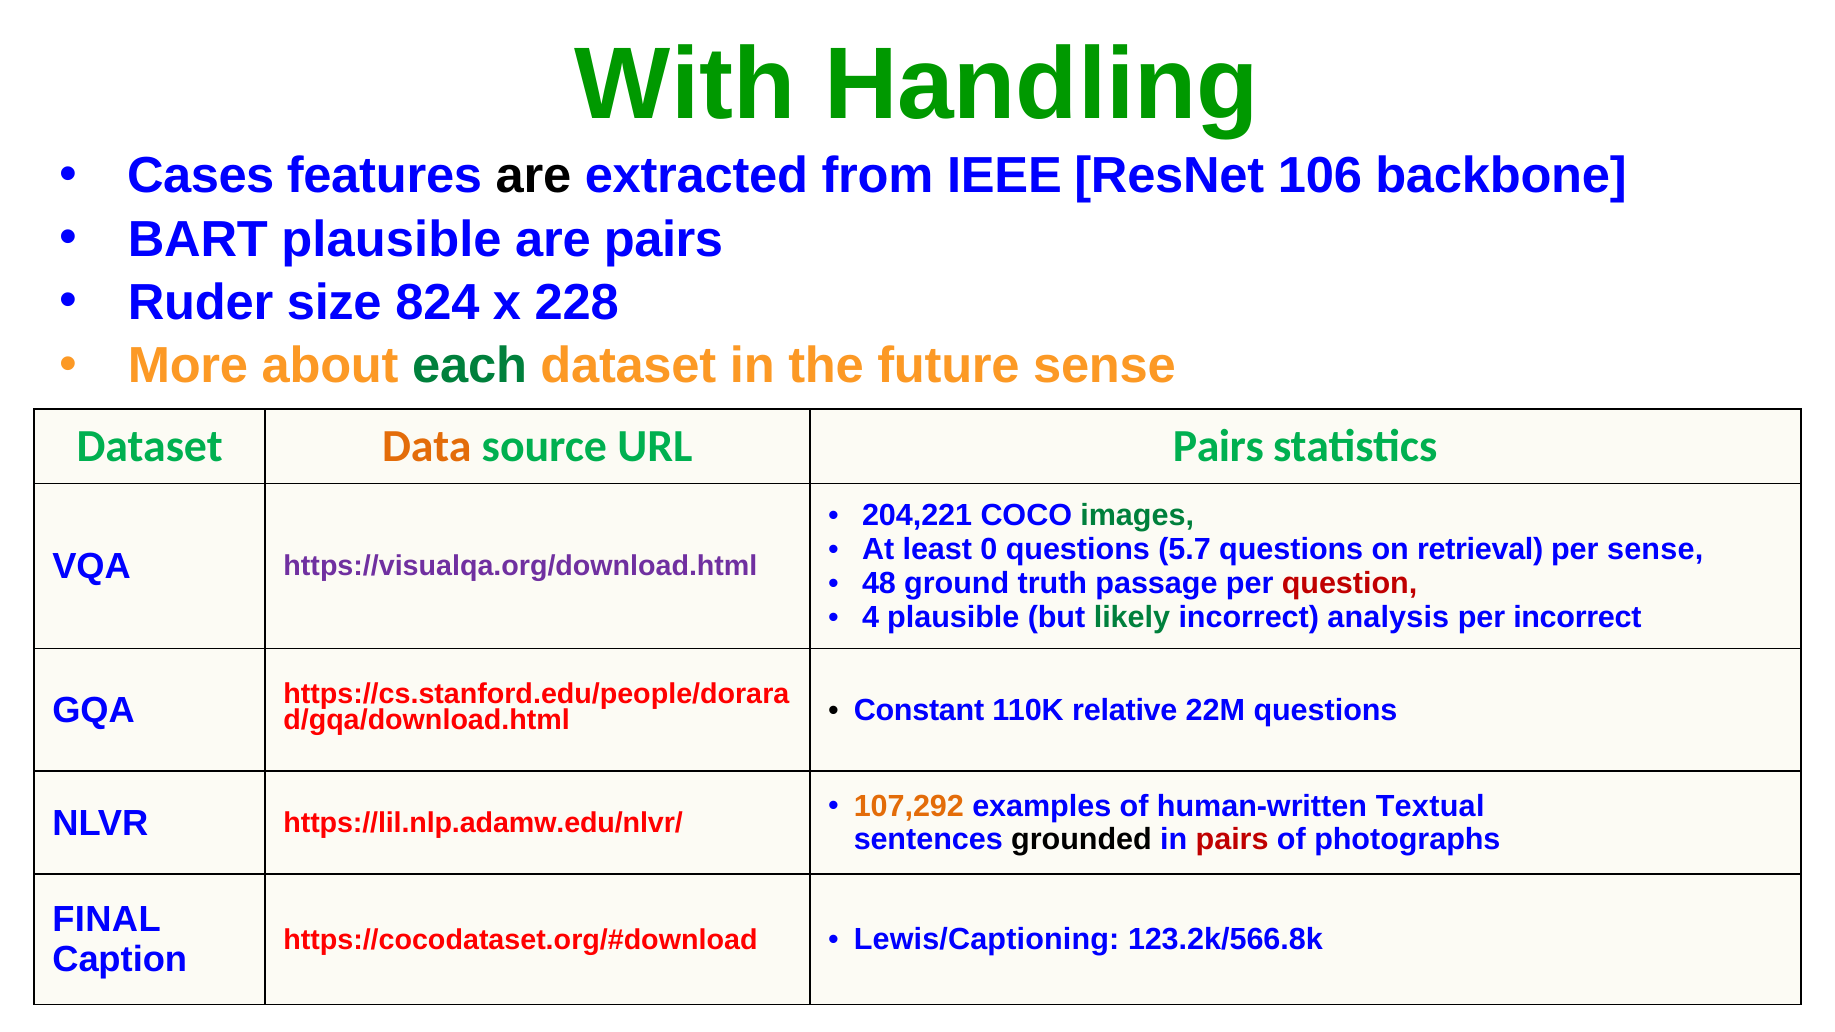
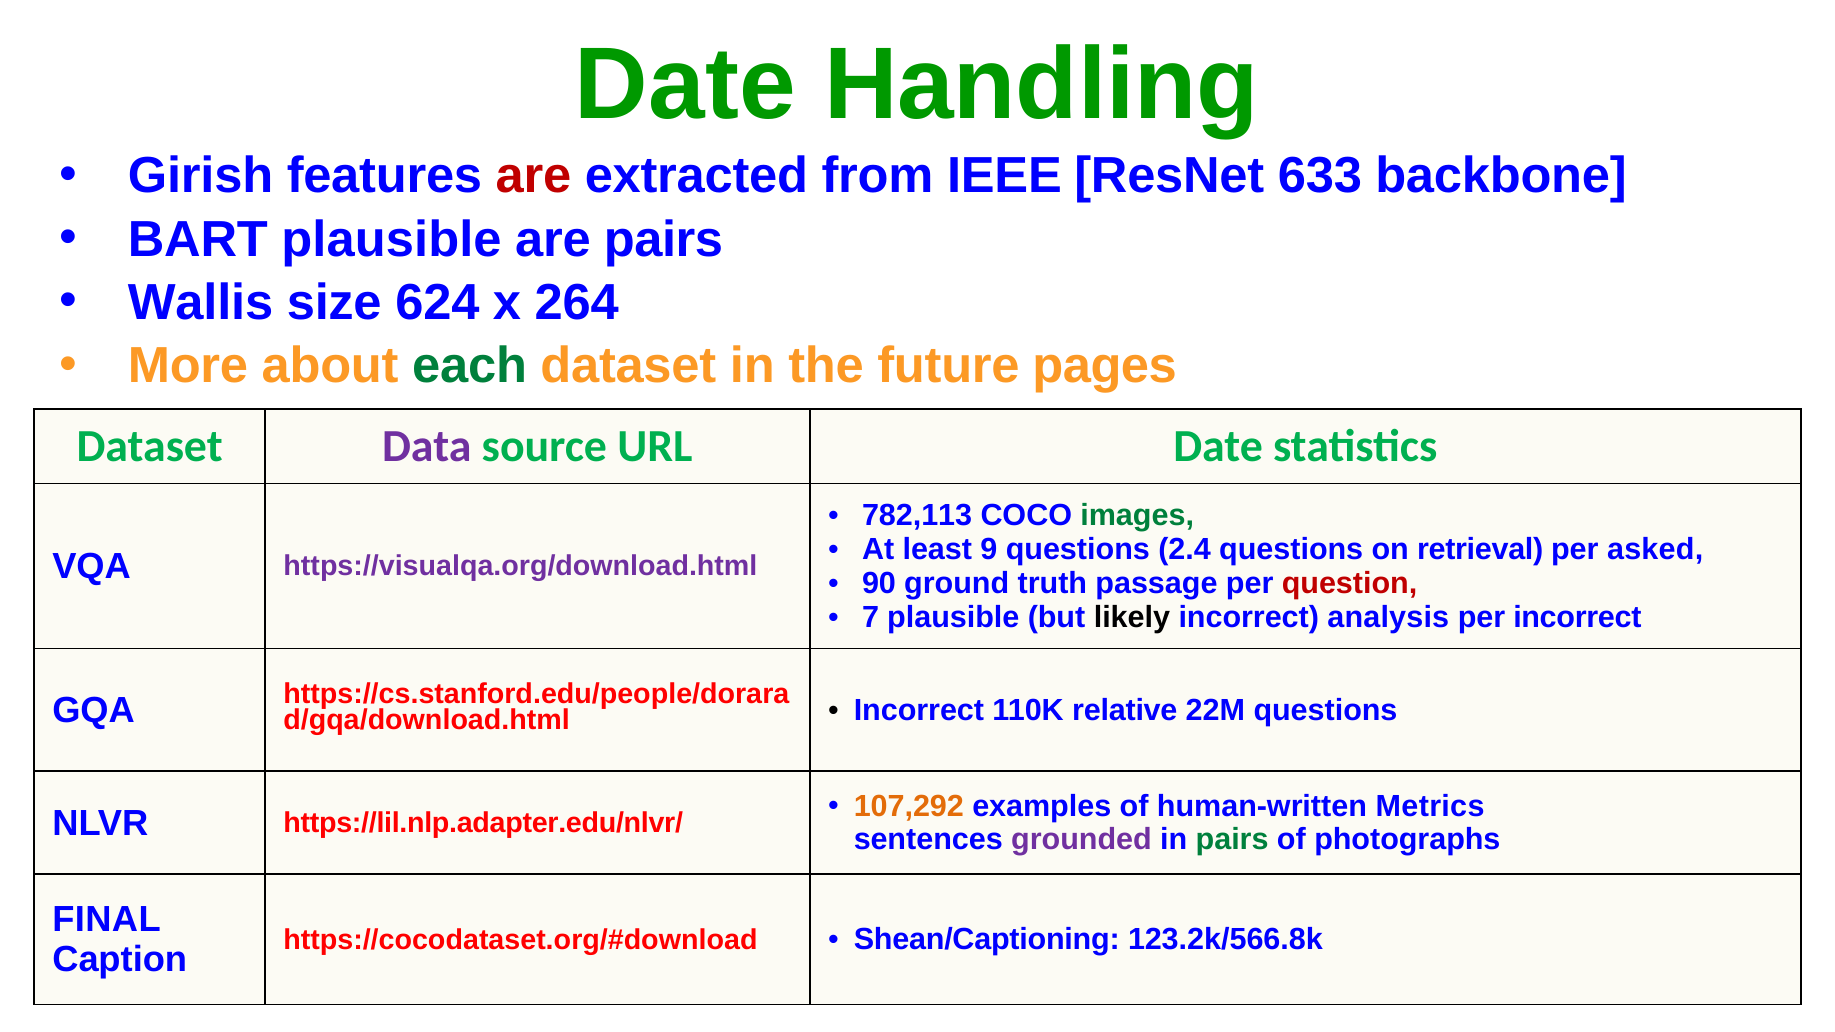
With: With -> Date (685, 85)
Cases: Cases -> Girish (201, 176)
are colour: black -> red (534, 176)
106: 106 -> 633 (1320, 176)
Ruder: Ruder -> Wallis (201, 303)
824: 824 -> 624 (437, 303)
228: 228 -> 264 (577, 303)
future sense: sense -> pages (1105, 366)
Data colour: orange -> purple (427, 447)
URL Pairs: Pairs -> Date (1218, 447)
204,221: 204,221 -> 782,113 (917, 516)
0: 0 -> 9 (989, 550)
5.7: 5.7 -> 2.4 (1185, 550)
per sense: sense -> asked (1655, 550)
48: 48 -> 90 (879, 583)
4: 4 -> 7 (871, 617)
likely colour: green -> black (1132, 617)
Constant: Constant -> Incorrect (919, 710)
Textual: Textual -> Metrics (1430, 806)
https://lil.nlp.adamw.edu/nlvr/: https://lil.nlp.adamw.edu/nlvr/ -> https://lil.nlp.adapter.edu/nlvr/ (483, 823)
grounded colour: black -> purple (1082, 840)
pairs colour: red -> green (1232, 840)
Lewis/Captioning: Lewis/Captioning -> Shean/Captioning (987, 940)
